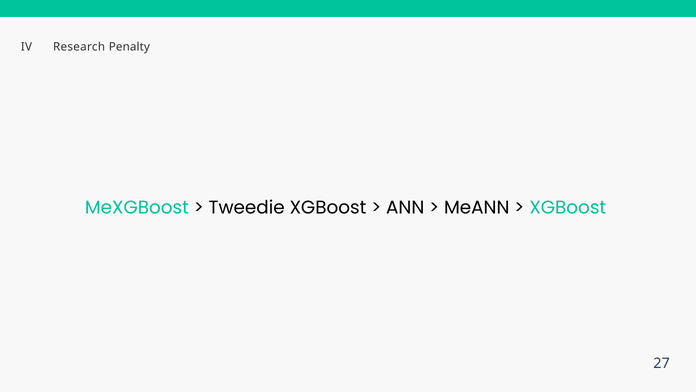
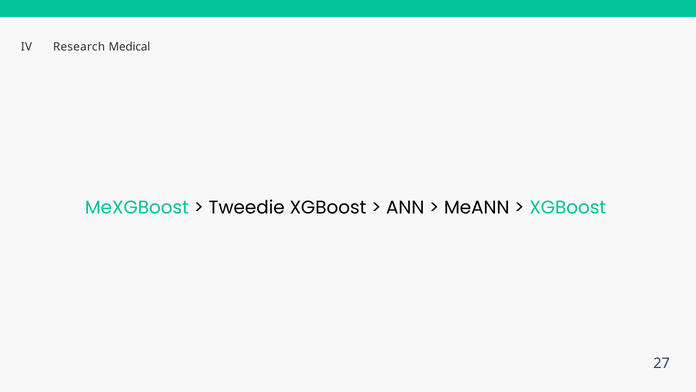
Penalty: Penalty -> Medical (129, 47)
